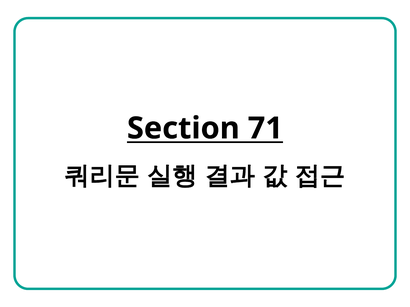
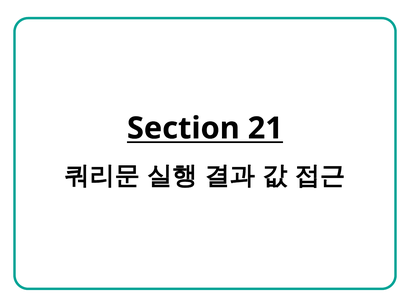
71: 71 -> 21 (265, 129)
